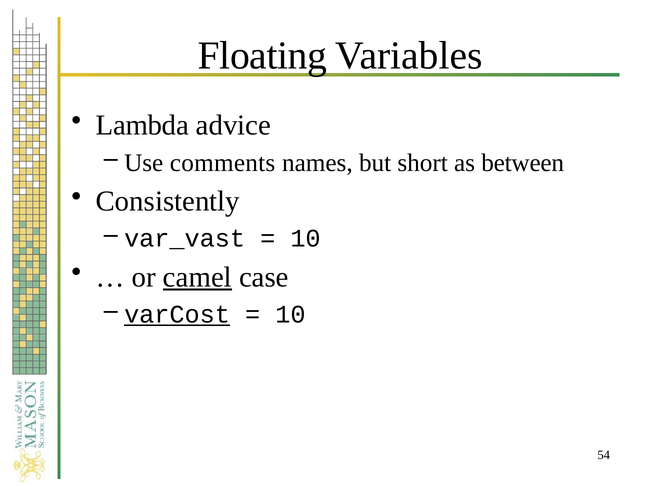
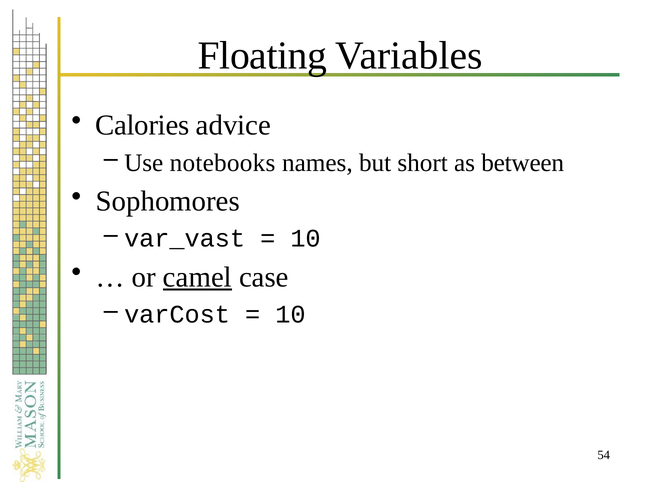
Lambda: Lambda -> Calories (142, 125)
comments: comments -> notebooks (223, 163)
Consistently: Consistently -> Sophomores (168, 201)
varCost underline: present -> none (177, 314)
